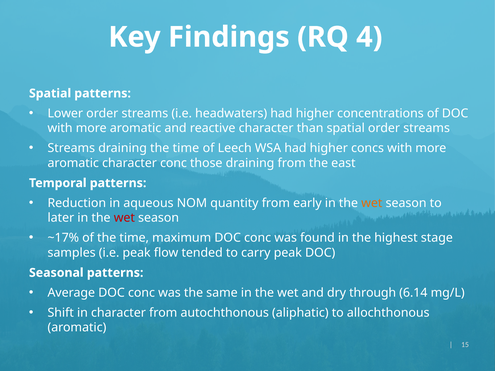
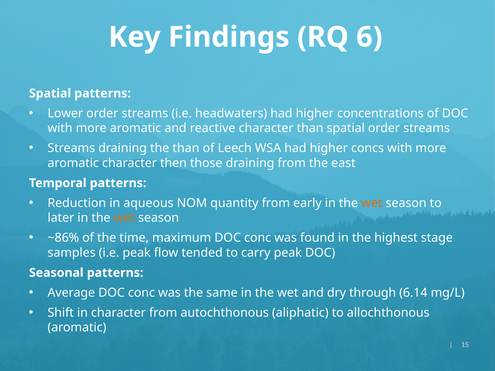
4: 4 -> 6 (369, 37)
draining the time: time -> than (186, 148)
character conc: conc -> then (173, 163)
wet colour: red -> orange (124, 218)
~17%: ~17% -> ~86% (63, 238)
